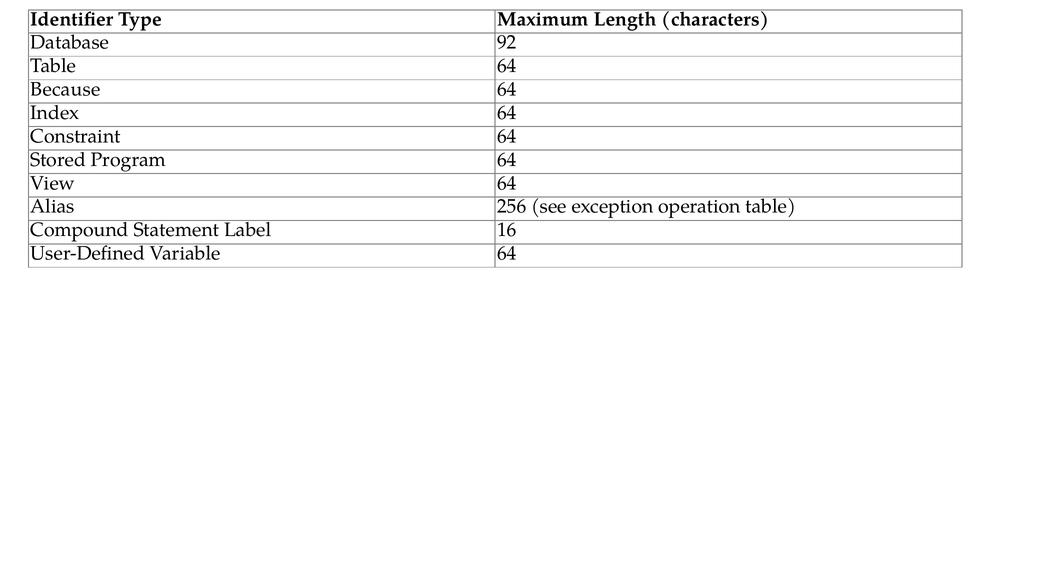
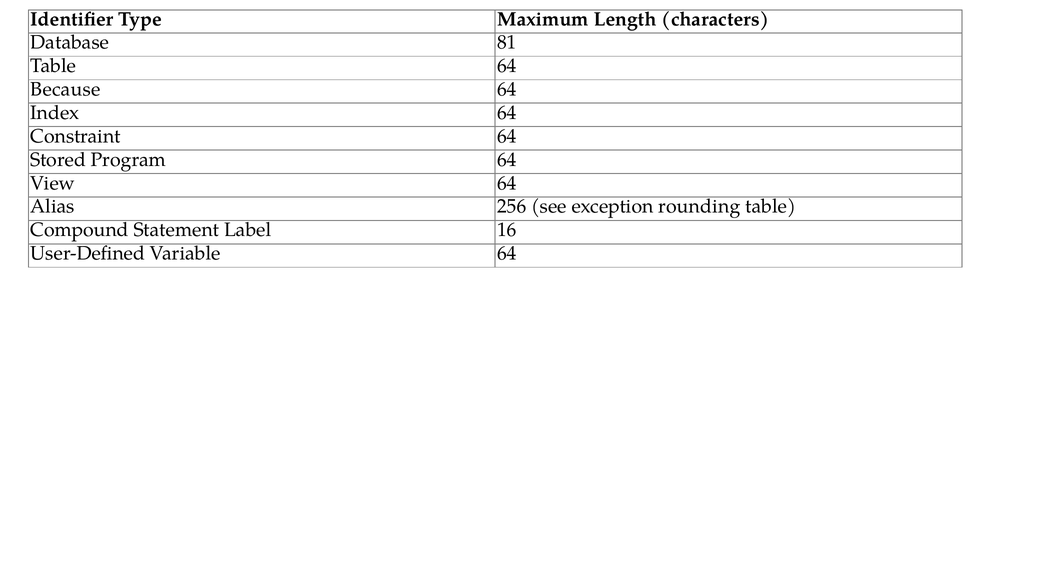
92: 92 -> 81 (507, 42)
operation: operation -> rounding (699, 207)
